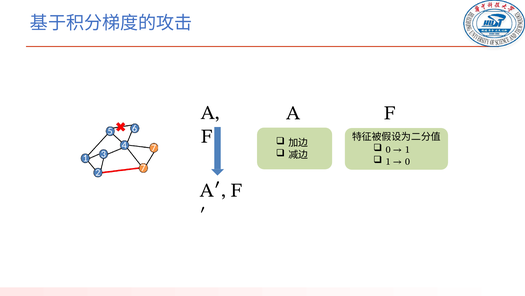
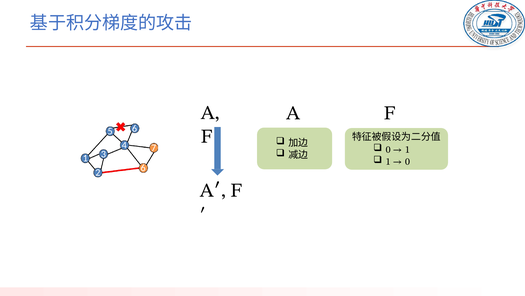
2 7: 7 -> 6 (143, 168)
